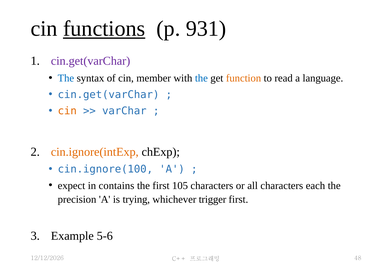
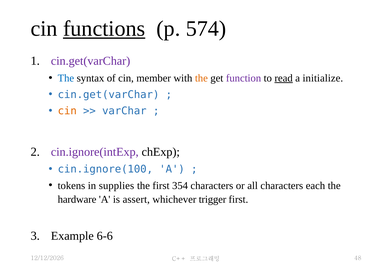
931: 931 -> 574 (206, 29)
the colour: blue -> orange (201, 78)
function colour: orange -> purple (244, 78)
read underline: none -> present (284, 78)
language: language -> initialize (323, 78)
cin.ignore(intExp colour: orange -> purple (95, 152)
expect: expect -> tokens (71, 186)
contains: contains -> supplies (116, 186)
105: 105 -> 354 (180, 186)
precision: precision -> hardware (77, 200)
trying: trying -> assert (136, 200)
5-6: 5-6 -> 6-6 (105, 236)
